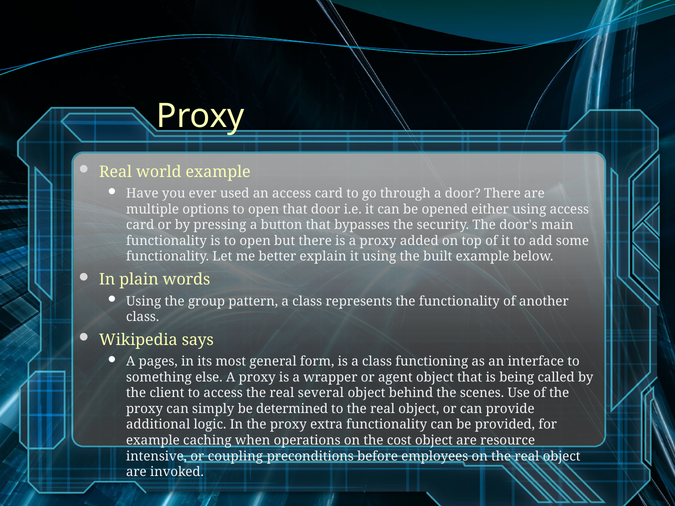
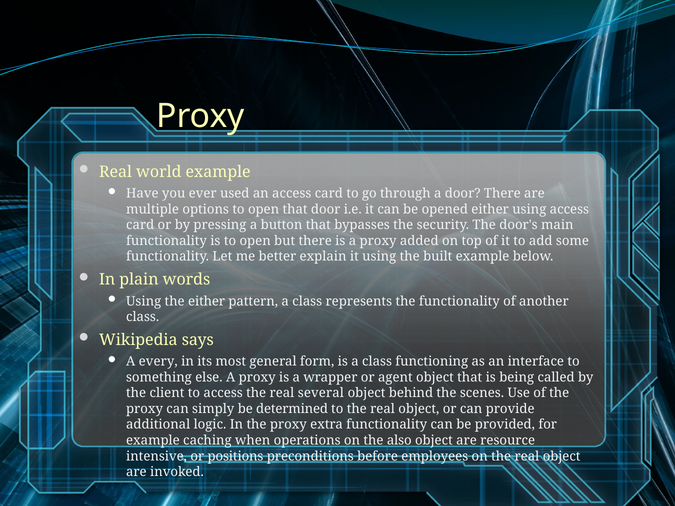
the group: group -> either (207, 301)
pages: pages -> every (158, 362)
cost: cost -> also (399, 441)
coupling: coupling -> positions (235, 456)
